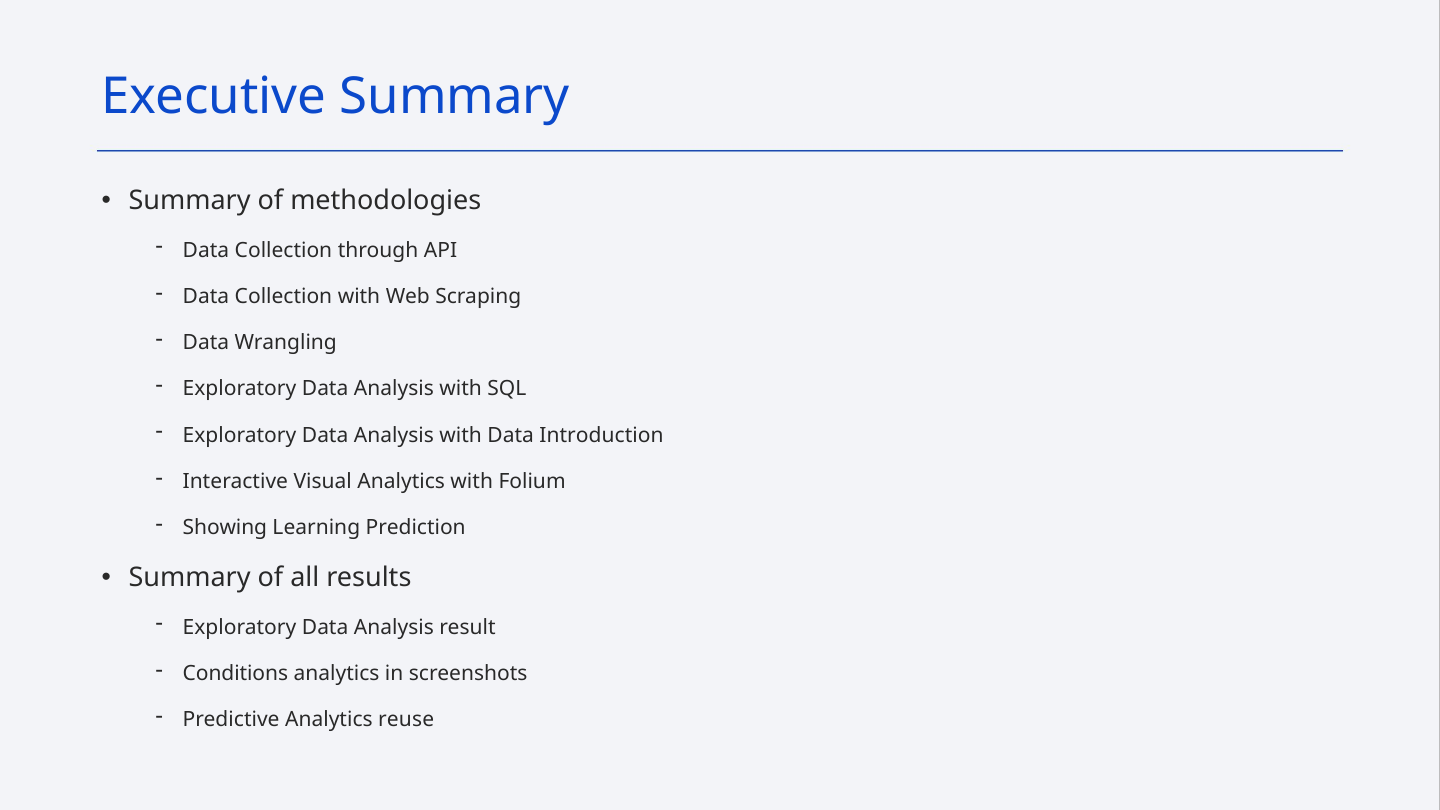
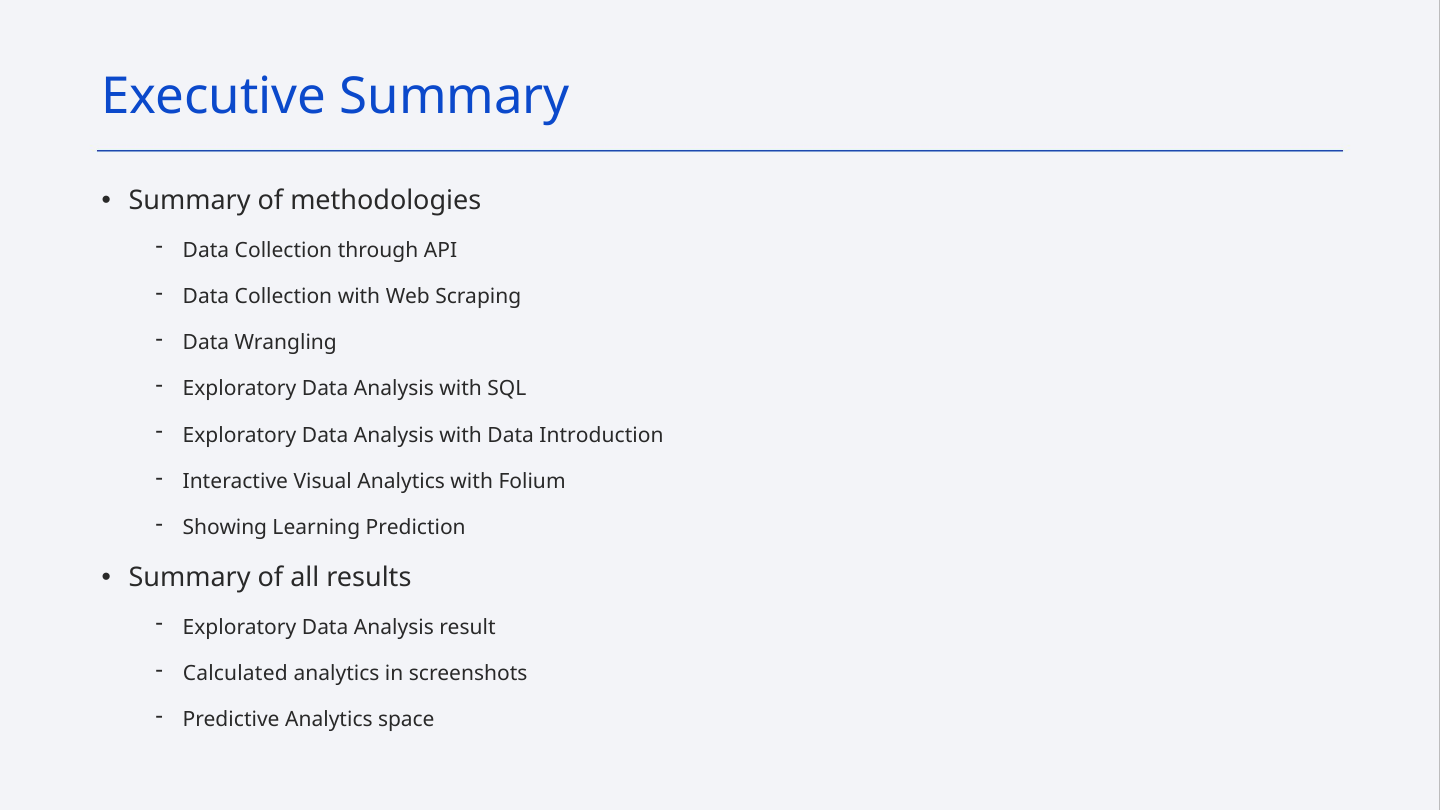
Conditions: Conditions -> Calculated (235, 673)
reuse: reuse -> space (406, 720)
